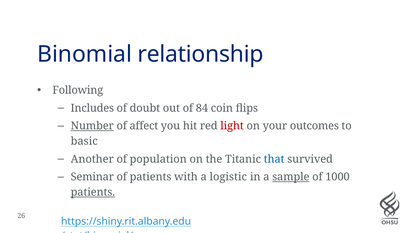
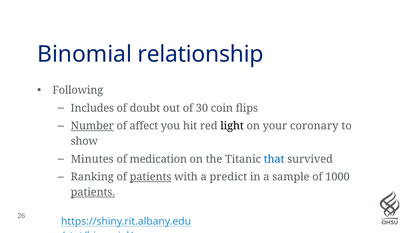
84: 84 -> 30 (202, 108)
light colour: red -> black (232, 126)
outcomes: outcomes -> coronary (314, 126)
basic: basic -> show (84, 141)
Another: Another -> Minutes (92, 159)
population: population -> medication (158, 159)
Seminar: Seminar -> Ranking (92, 176)
patients underline: none -> present (151, 176)
logistic: logistic -> predict (228, 176)
sample underline: present -> none (291, 176)
